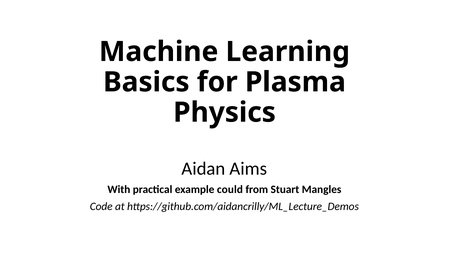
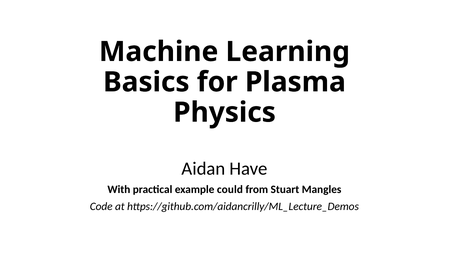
Aims: Aims -> Have (248, 168)
